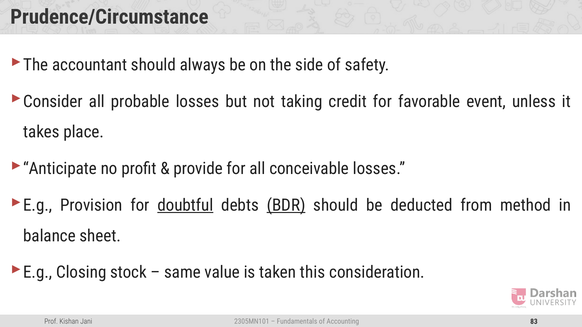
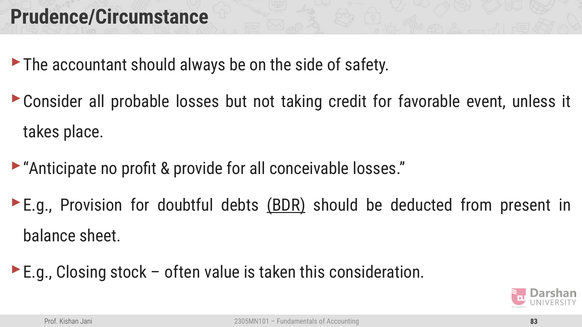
doubtful underline: present -> none (185, 205)
method: method -> present (525, 205)
same: same -> often (182, 273)
